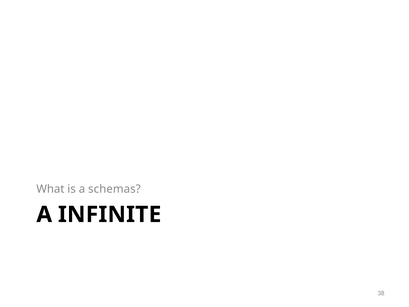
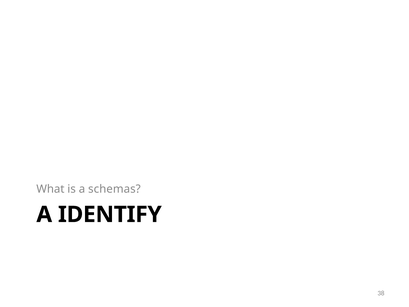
INFINITE: INFINITE -> IDENTIFY (110, 214)
